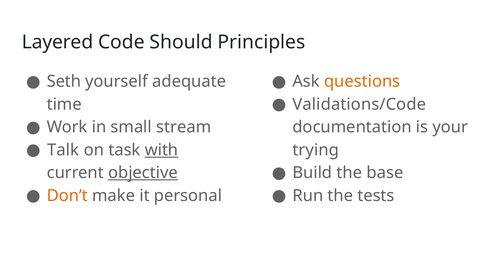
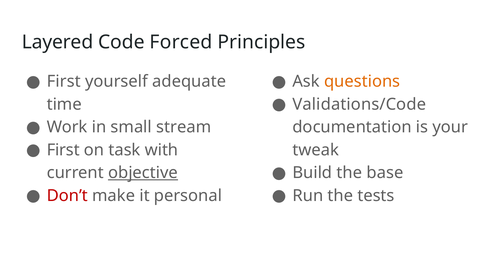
Should: Should -> Forced (181, 42)
Seth: Seth -> First (64, 82)
Talk: Talk -> First (63, 150)
with underline: present -> none (161, 150)
trying: trying -> tweak (316, 150)
Don’t colour: orange -> red (67, 196)
